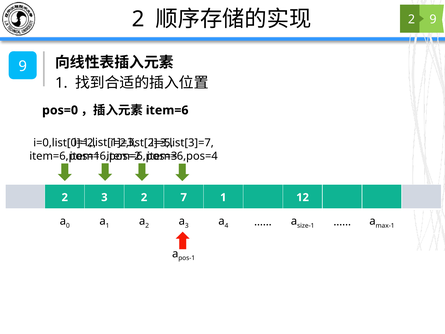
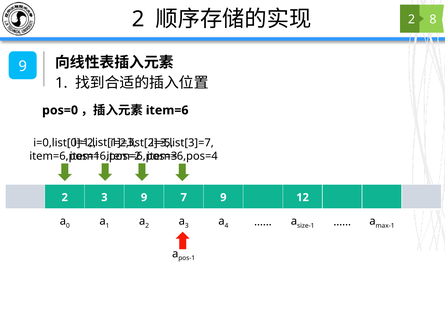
9: 9 -> 8 (433, 20)
3 2: 2 -> 9 (144, 197)
7 1: 1 -> 9 (223, 197)
